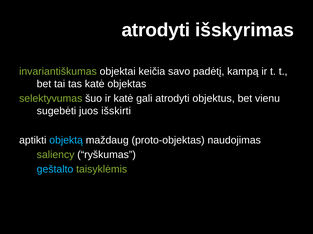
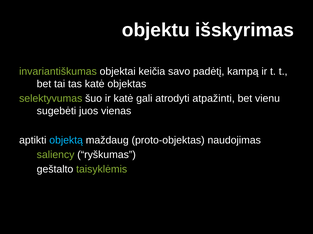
atrodyti: atrodyti -> objektu (156, 30)
objektus: objektus -> atpažinti (214, 99)
išskirti: išskirti -> vienas (116, 111)
geštalto colour: light blue -> white (55, 170)
